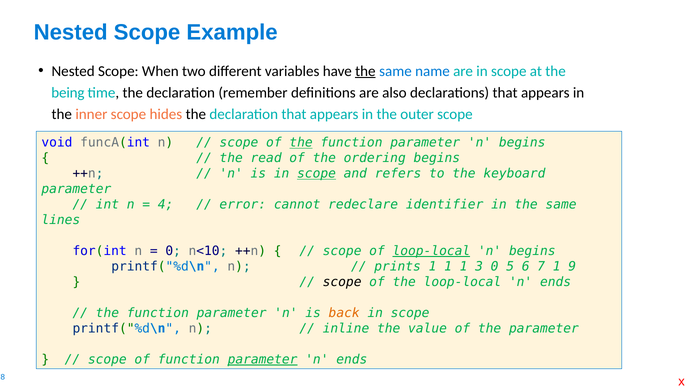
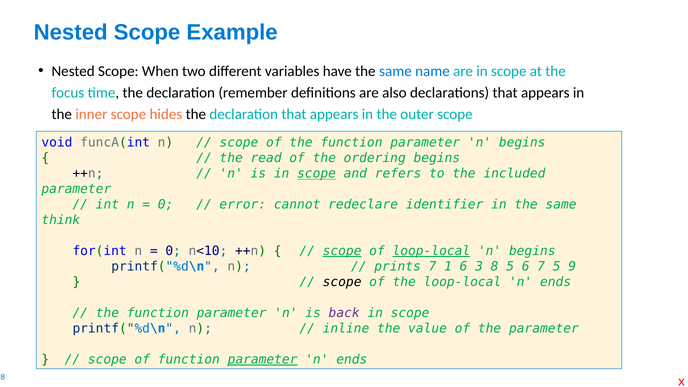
the underline: present -> none (365, 71)
being: being -> focus (68, 93)
the underline: present -> none (301, 143)
keyboard: keyboard -> included (514, 174)
4: 4 -> 0 (166, 205)
lines: lines -> think (61, 220)
scope underline: none -> present (342, 251)
prints 1: 1 -> 7 (433, 266)
1: 1 -> 6 (464, 266)
3 0: 0 -> 8 (495, 266)
7 1: 1 -> 5 (557, 266)
back colour: orange -> purple (344, 313)
